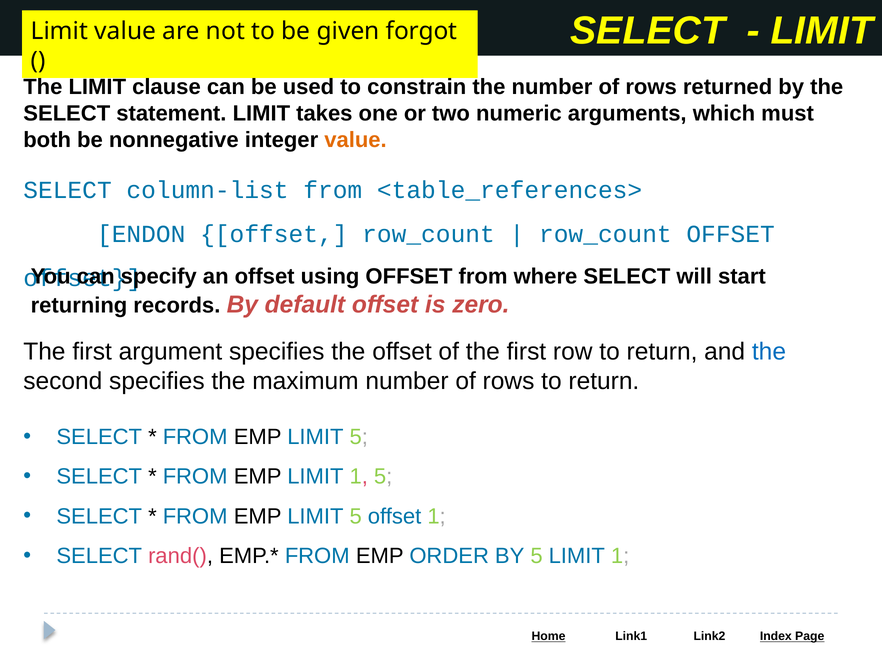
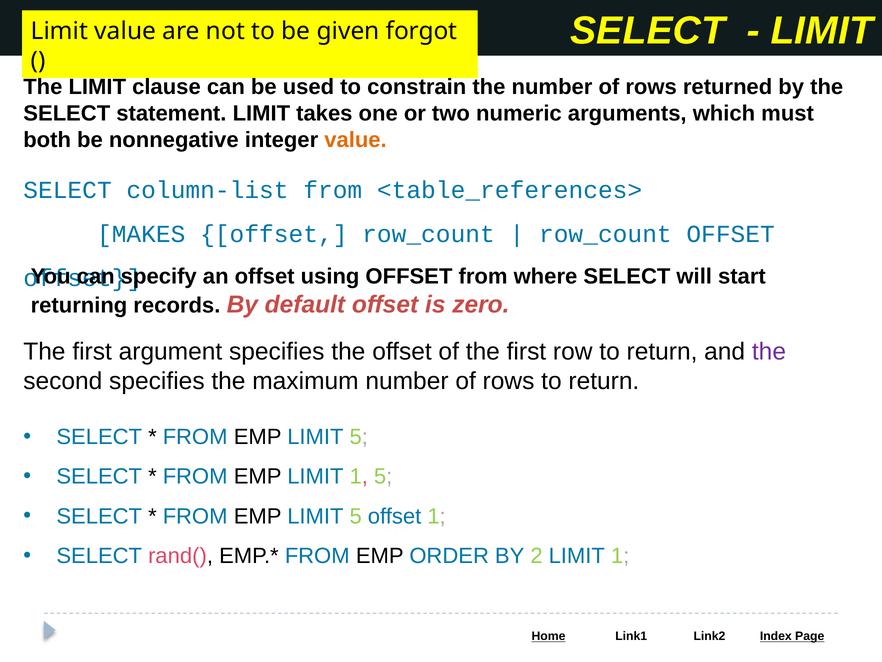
ENDON: ENDON -> MAKES (141, 234)
the colour: blue -> purple (769, 351)
BY 5: 5 -> 2 (537, 556)
